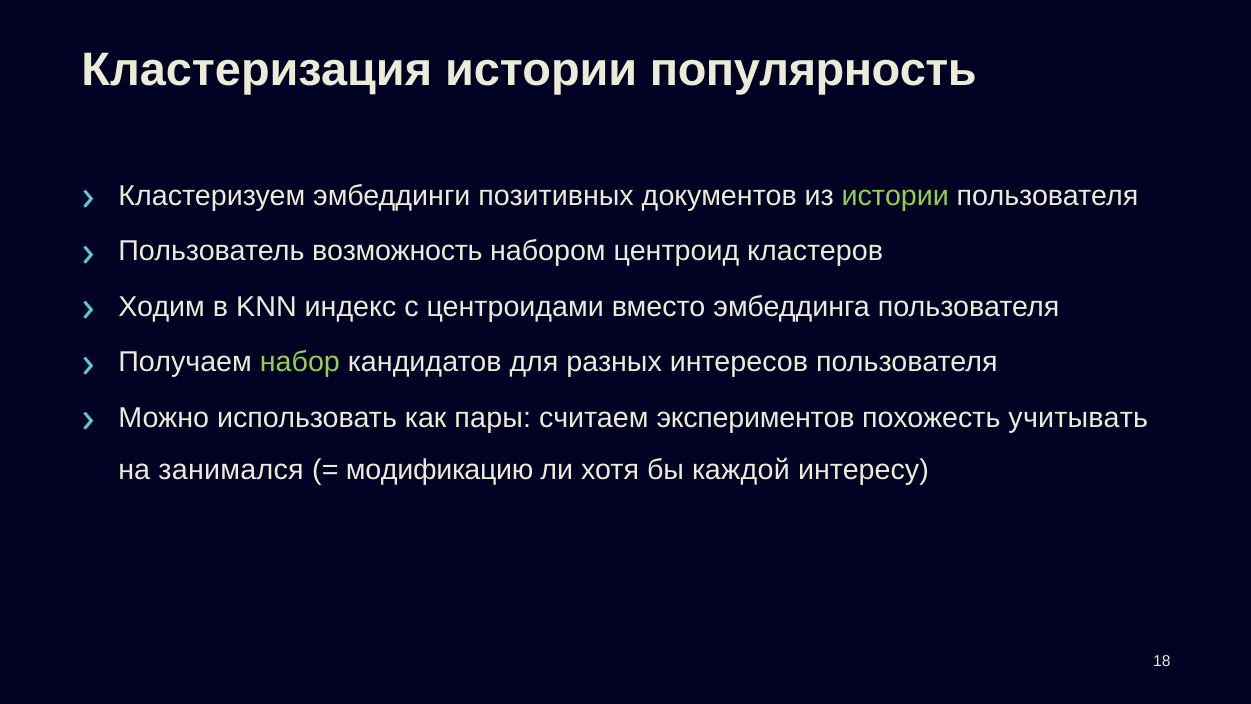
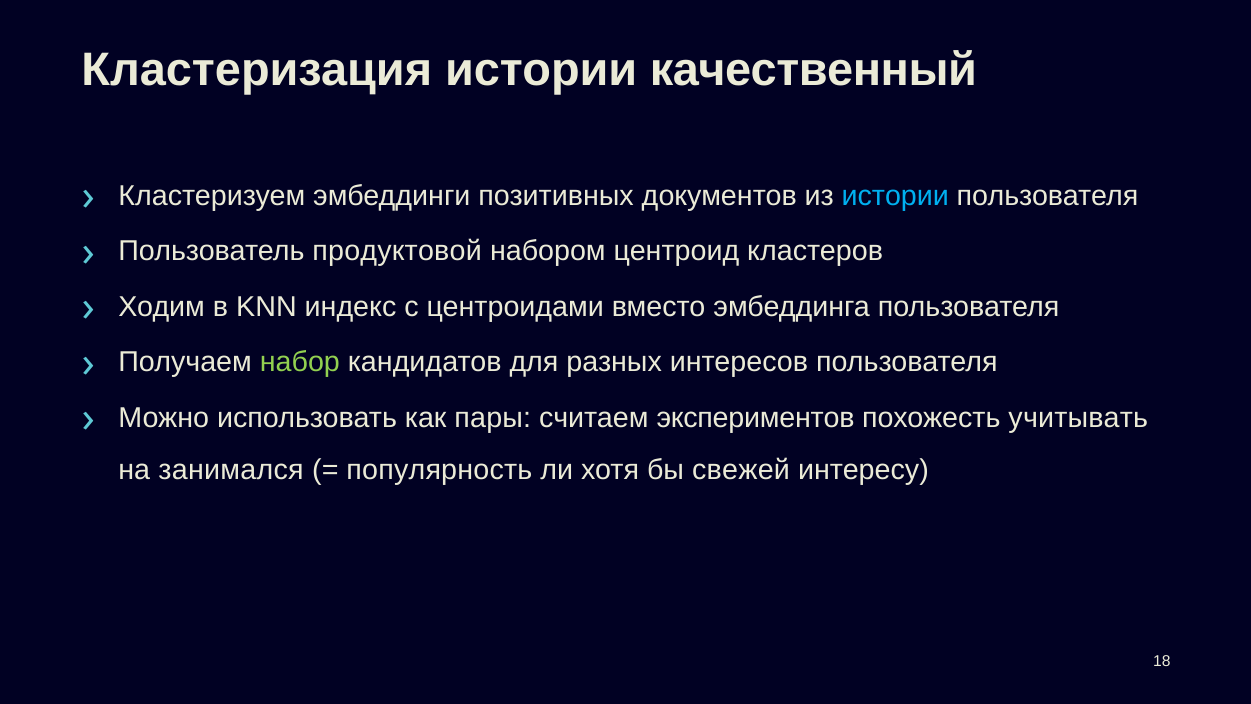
популярность: популярность -> качественный (813, 70)
истории colour: light green -> light blue (895, 196)
возможность: возможность -> продуктовой (397, 251)
модификацию: модификацию -> популярность (439, 469)
каждой: каждой -> свежей (741, 469)
